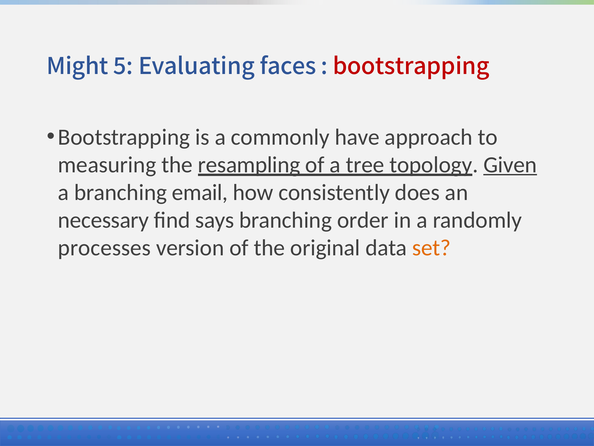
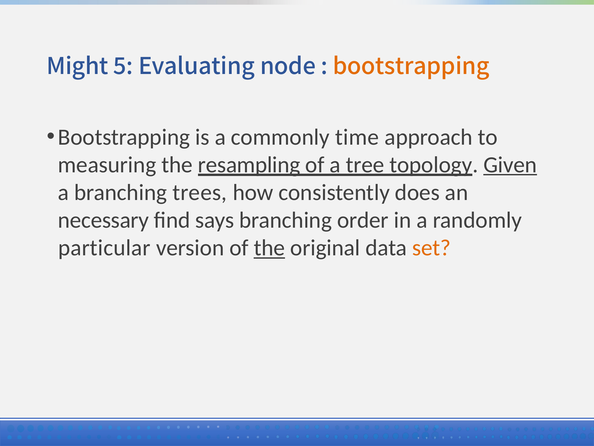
faces: faces -> node (288, 67)
bootstrapping colour: red -> orange (411, 67)
have: have -> time (357, 137)
email: email -> trees (200, 192)
processes: processes -> particular (104, 248)
the underline: none -> present (269, 248)
